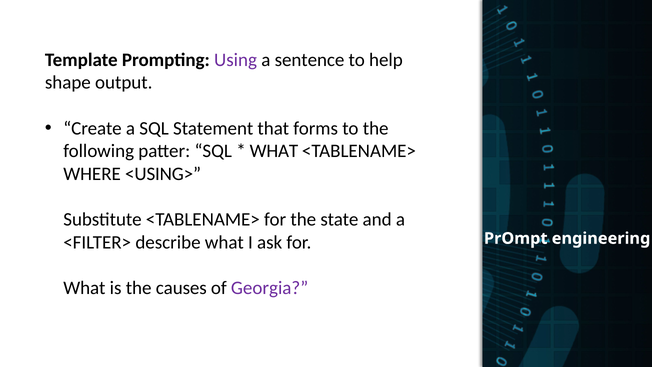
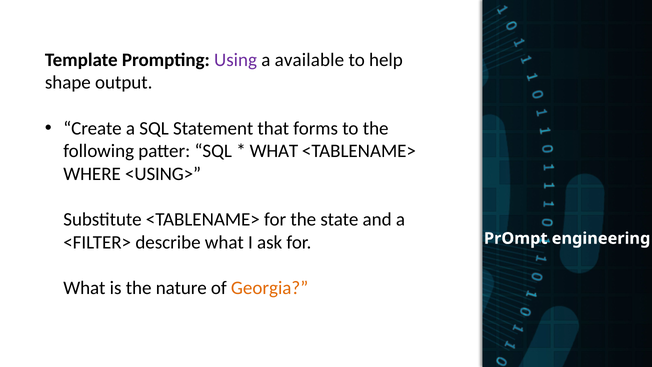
sentence: sentence -> available (309, 60)
causes: causes -> nature (181, 288)
Georgia colour: purple -> orange (270, 288)
